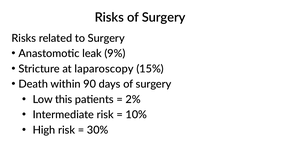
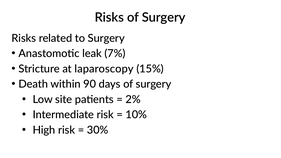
9%: 9% -> 7% (115, 54)
this: this -> site (64, 99)
